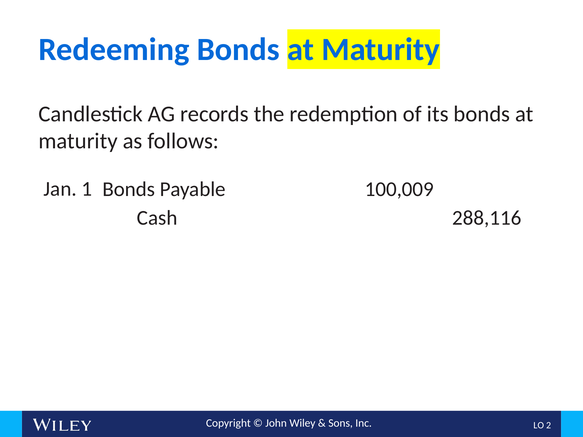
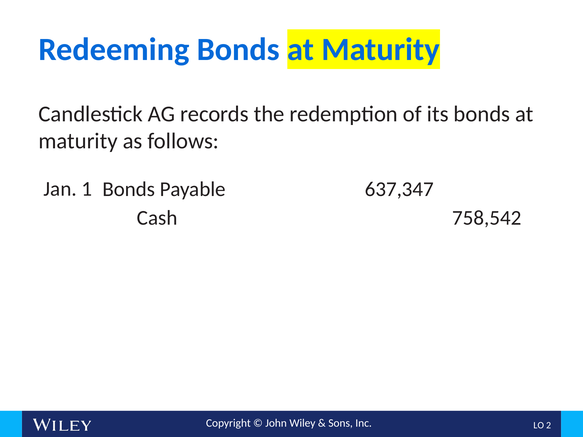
100,009: 100,009 -> 637,347 (399, 189)
288,116: 288,116 -> 758,542 (487, 218)
